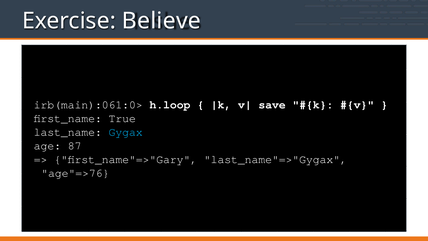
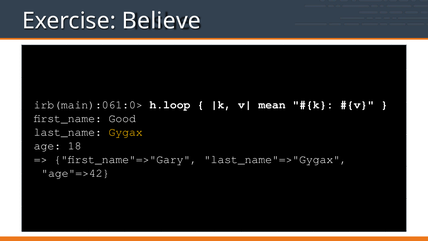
save: save -> mean (272, 105)
True: True -> Good (122, 118)
Gygax colour: light blue -> yellow (126, 132)
87: 87 -> 18 (75, 146)
age"=>76: age"=>76 -> age"=>42 (75, 173)
